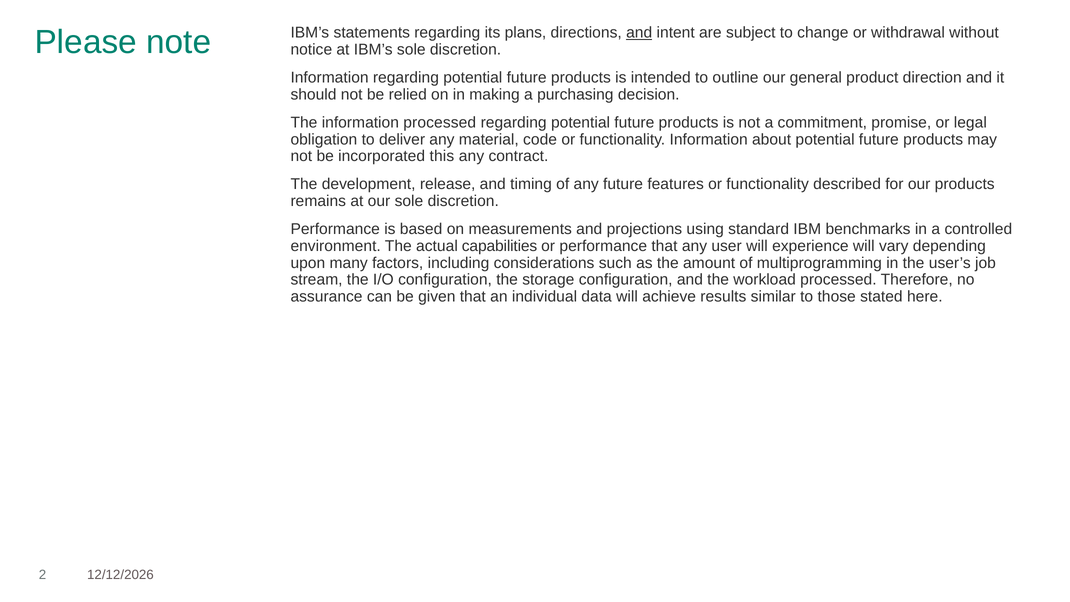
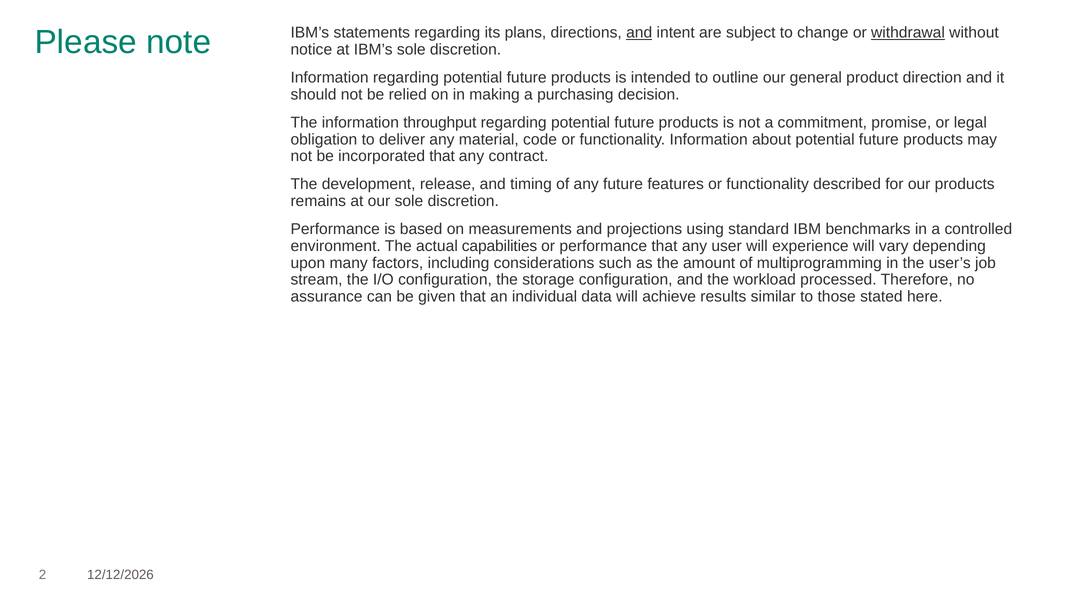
withdrawal underline: none -> present (908, 33)
information processed: processed -> throughput (440, 122)
incorporated this: this -> that (442, 156)
